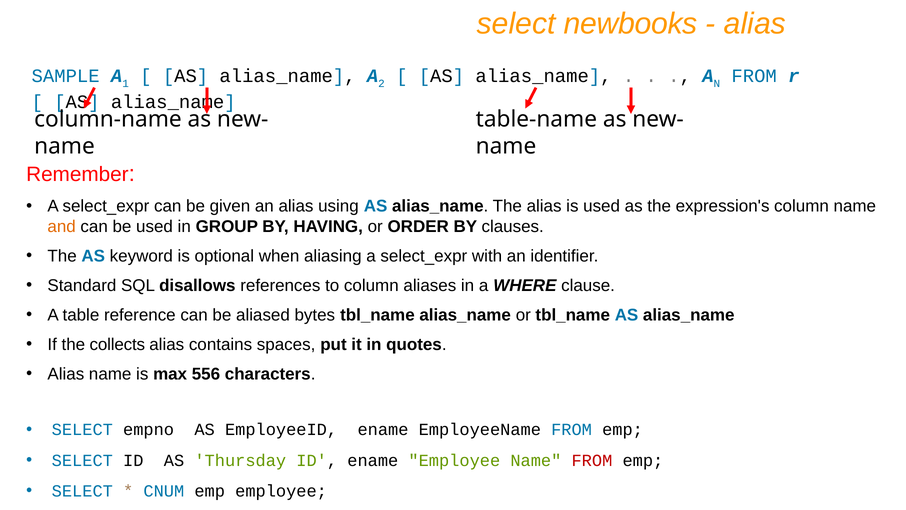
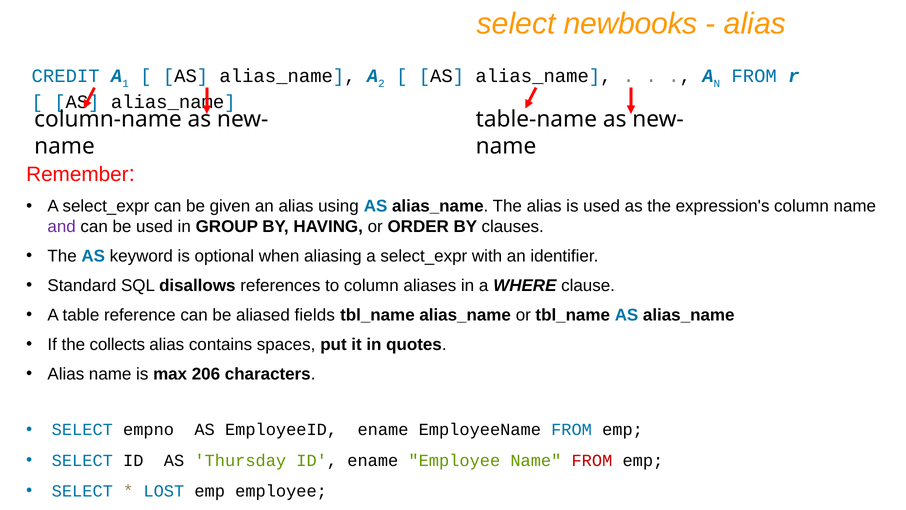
SAMPLE: SAMPLE -> CREDIT (66, 76)
and colour: orange -> purple (62, 227)
bytes: bytes -> fields (315, 315)
556: 556 -> 206 (206, 374)
CNUM: CNUM -> LOST (164, 491)
